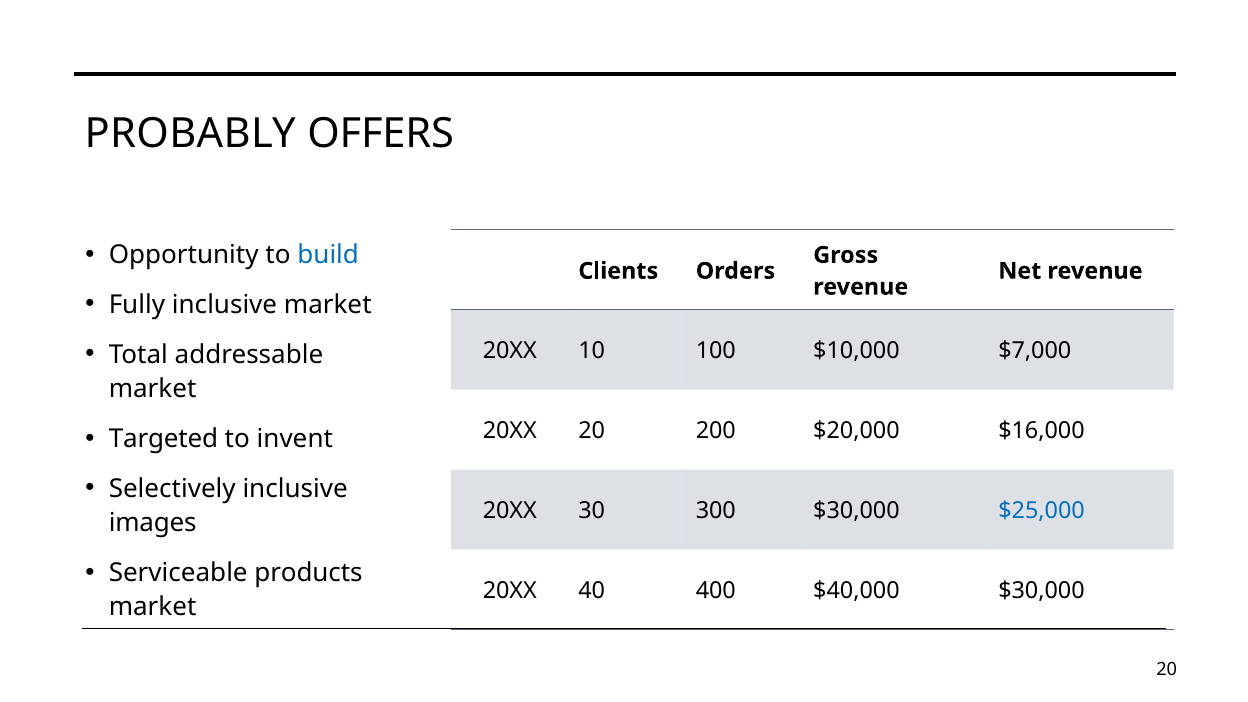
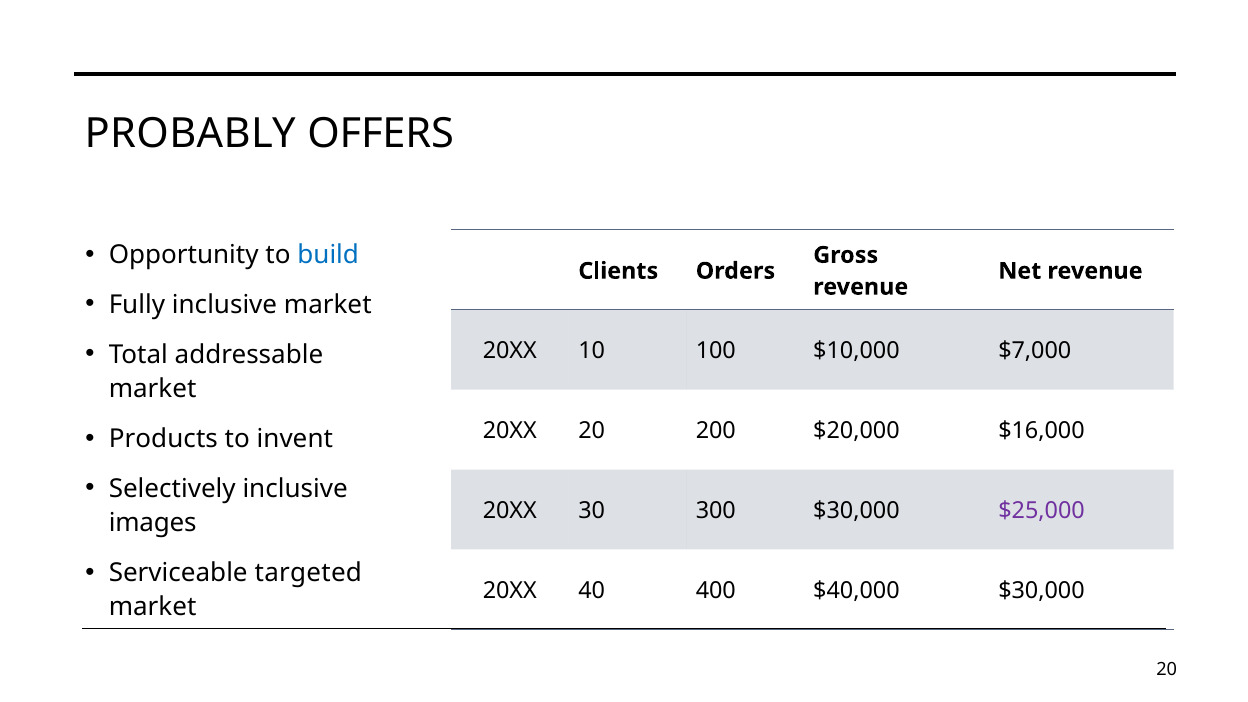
Targeted: Targeted -> Products (163, 439)
$25,000 colour: blue -> purple (1042, 511)
products: products -> targeted (308, 573)
